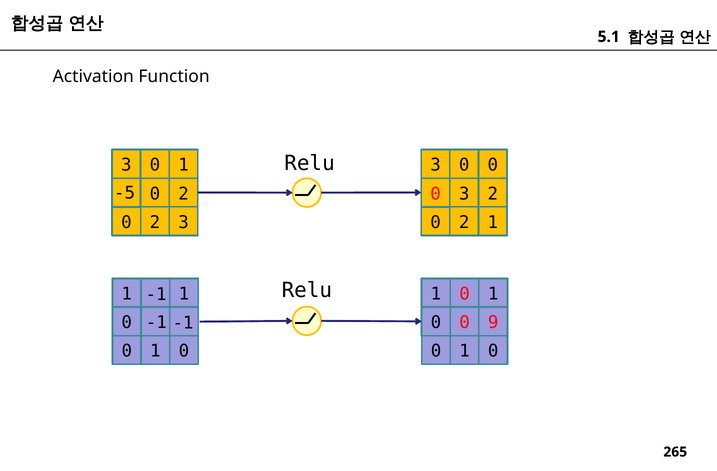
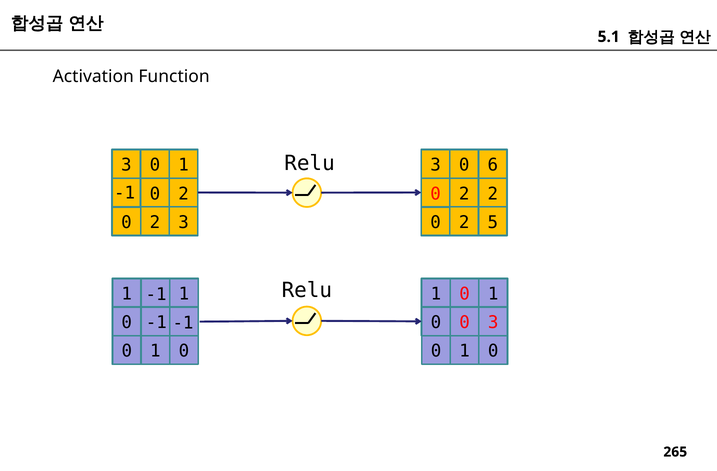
3 0 0: 0 -> 6 (493, 165)
-5: -5 -> -1 (125, 193)
3: 3 -> 2 (464, 194)
2 1: 1 -> 5 (493, 222)
0 0 9: 9 -> 3 (493, 323)
